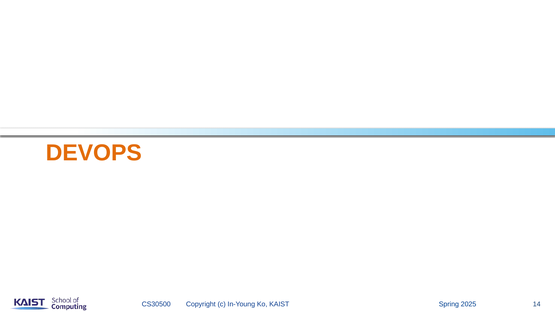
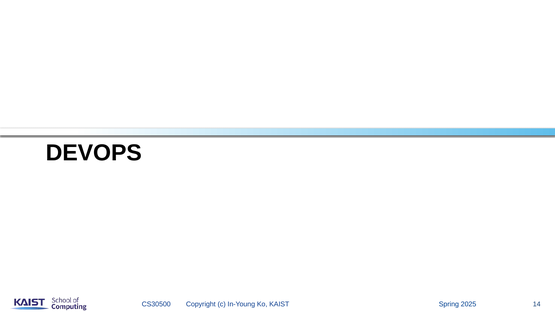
DEVOPS colour: orange -> black (94, 153)
